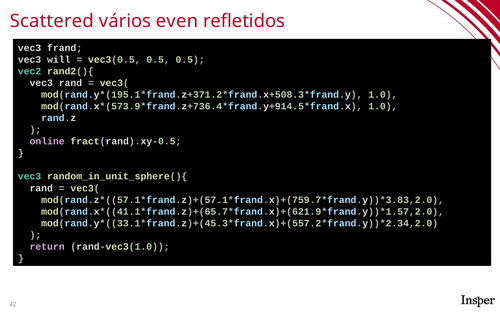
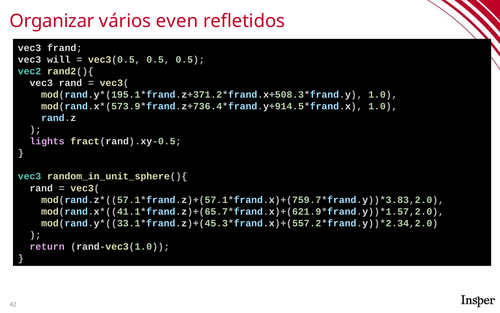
Scattered: Scattered -> Organizar (52, 21)
online: online -> lights (47, 141)
